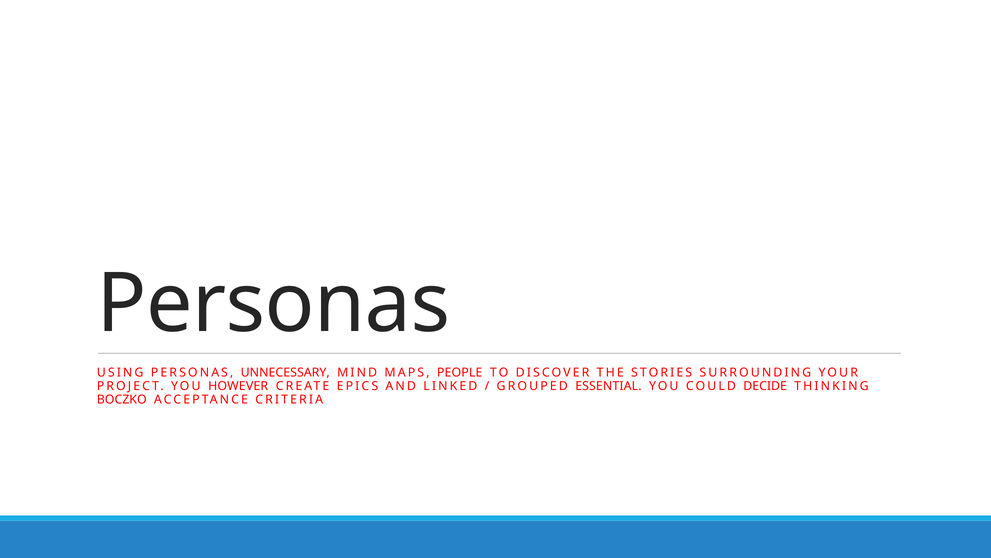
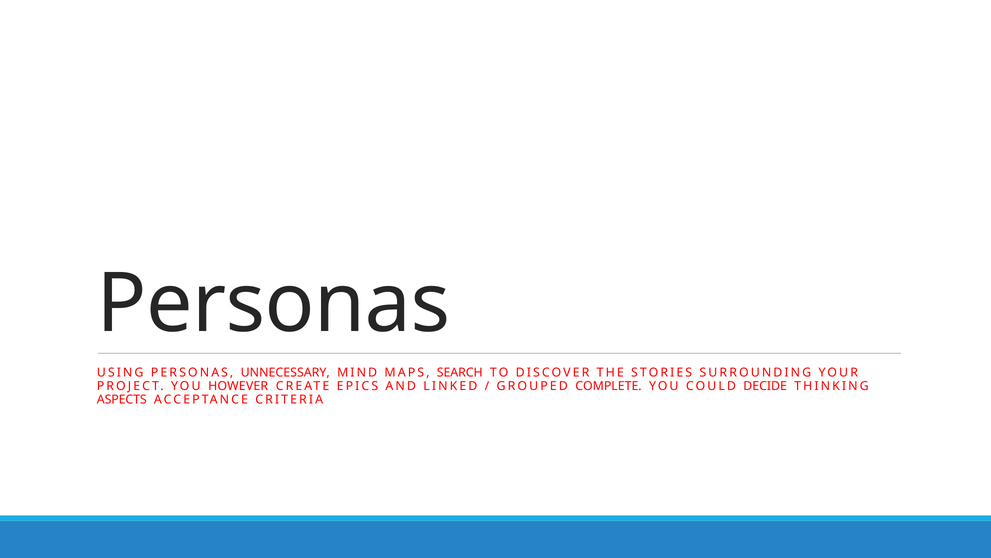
PEOPLE: PEOPLE -> SEARCH (460, 373)
ESSENTIAL: ESSENTIAL -> COMPLETE (608, 386)
BOCZKO: BOCZKO -> ASPECTS (122, 399)
